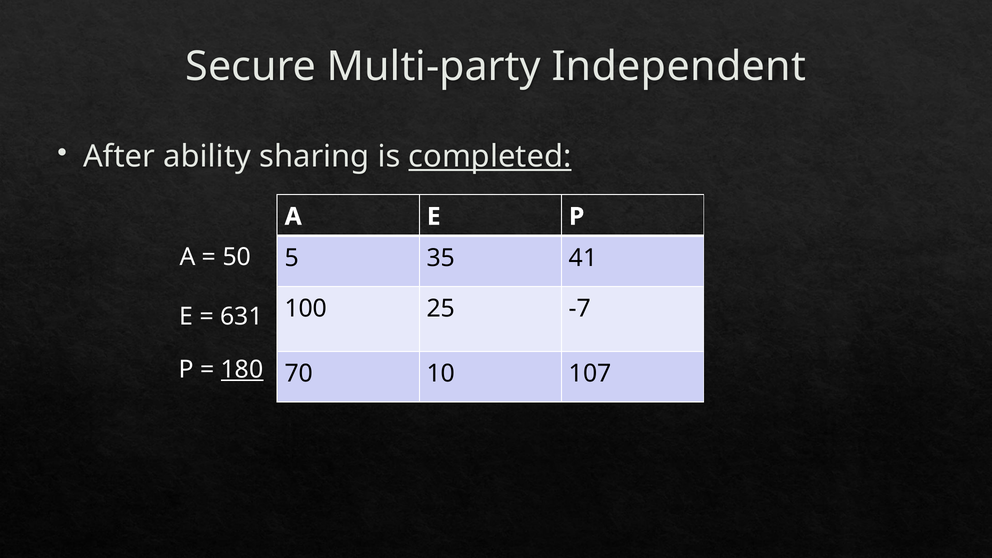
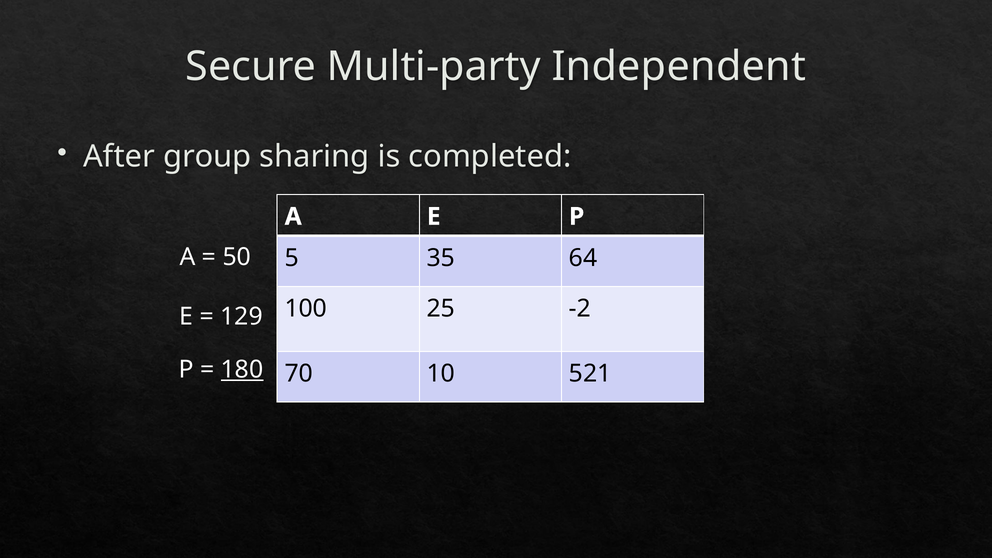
ability: ability -> group (207, 157)
completed underline: present -> none (490, 157)
41: 41 -> 64 (583, 258)
-7: -7 -> -2 (580, 309)
631: 631 -> 129 (241, 316)
107: 107 -> 521 (590, 374)
